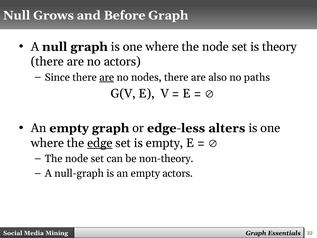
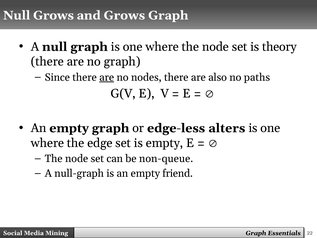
and Before: Before -> Grows (124, 15)
no actors: actors -> graph (122, 62)
edge underline: present -> none (100, 143)
non-theory: non-theory -> non-queue (166, 159)
empty actors: actors -> friend (178, 173)
